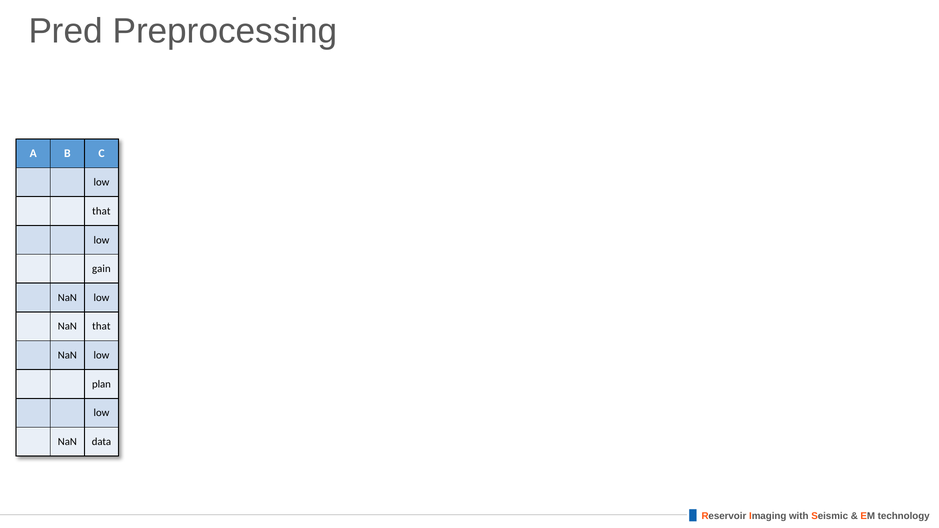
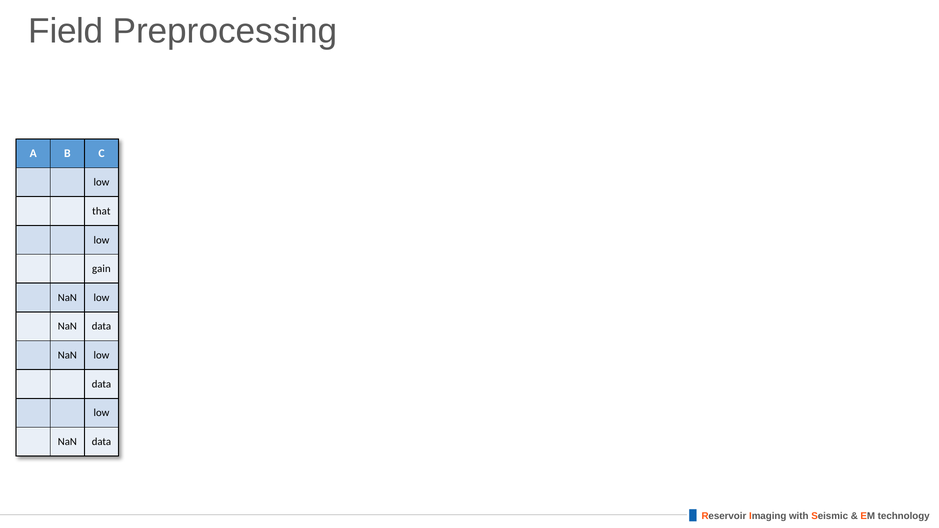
Pred: Pred -> Field (66, 31)
that: that -> data (101, 327)
plan: plan -> data (101, 384)
